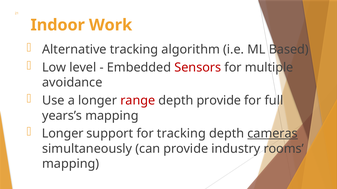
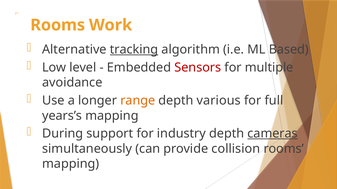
Indoor: Indoor -> Rooms (58, 25)
tracking underline: none -> present (134, 50)
range colour: red -> orange (138, 101)
depth provide: provide -> various (219, 101)
Longer: Longer -> During (63, 134)
for tracking: tracking -> industry (181, 134)
industry: industry -> collision (236, 149)
